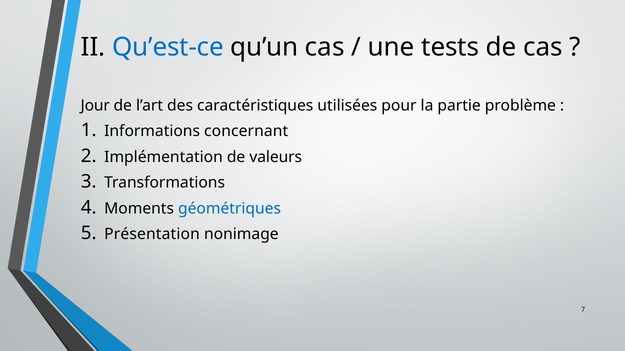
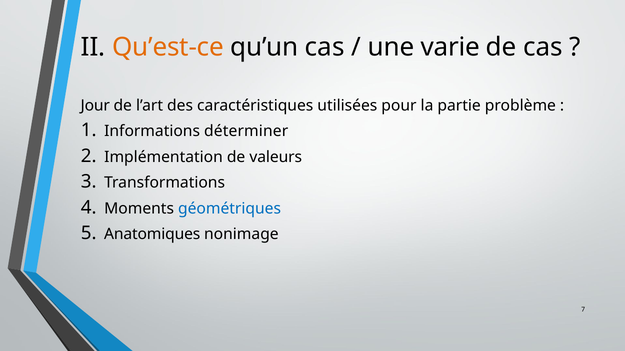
Qu’est-ce colour: blue -> orange (168, 47)
tests: tests -> varie (450, 47)
concernant: concernant -> déterminer (246, 131)
Présentation: Présentation -> Anatomiques (152, 235)
